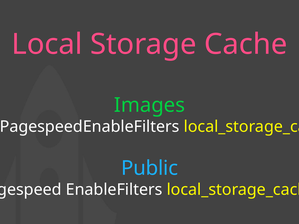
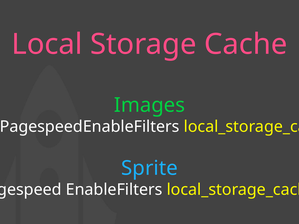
Public: Public -> Sprite (149, 168)
